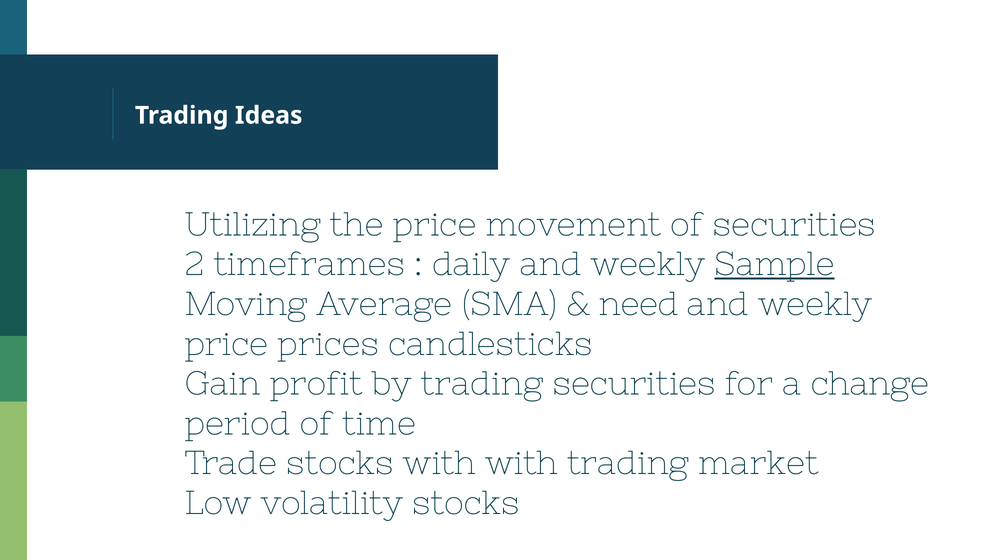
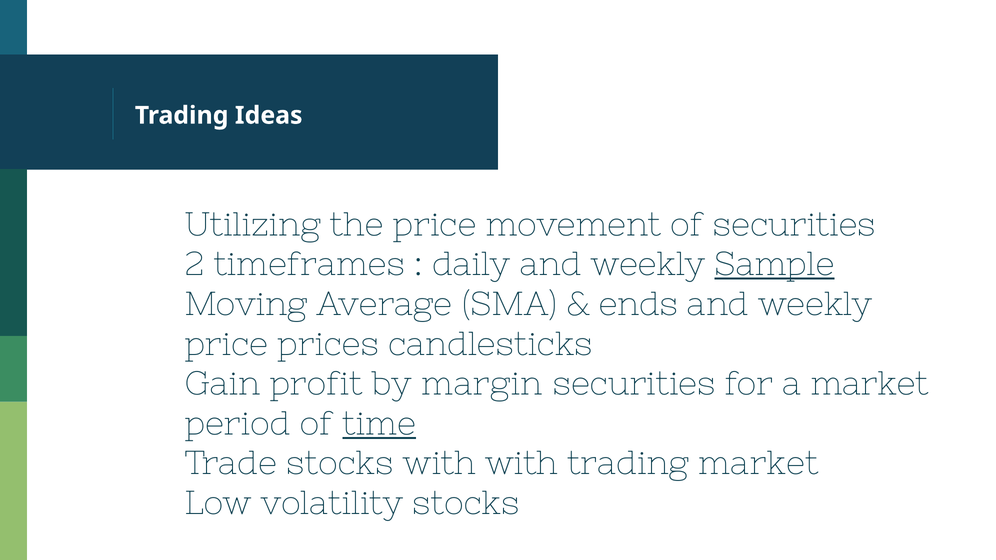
need: need -> ends (639, 304)
by trading: trading -> margin (482, 384)
a change: change -> market (870, 384)
time underline: none -> present (379, 424)
